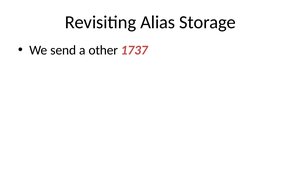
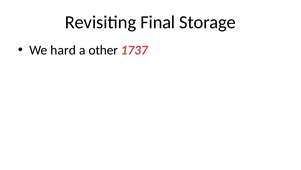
Alias: Alias -> Final (158, 22)
send: send -> hard (63, 50)
